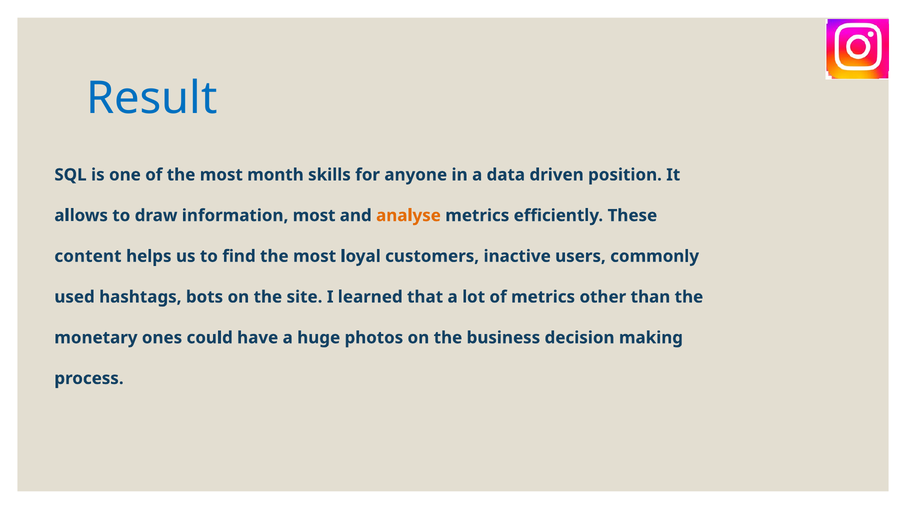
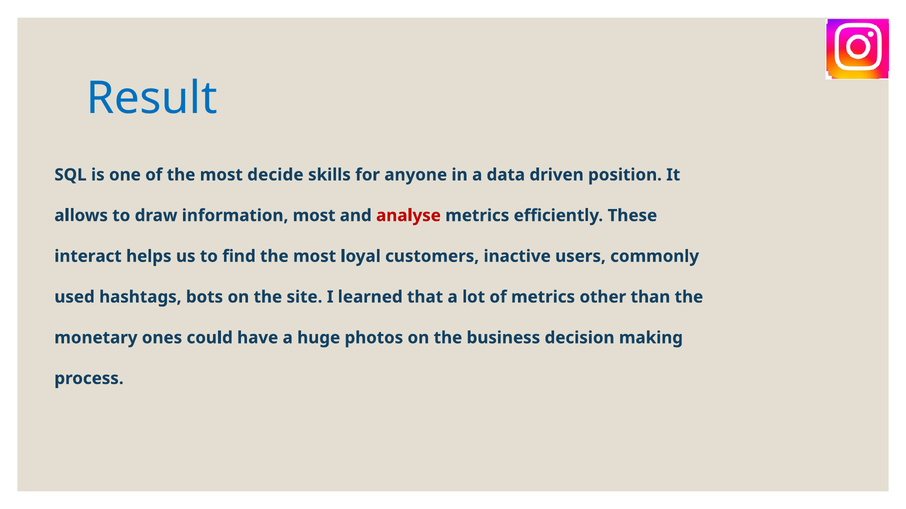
month: month -> decide (275, 175)
analyse colour: orange -> red (408, 216)
content: content -> interact (88, 257)
